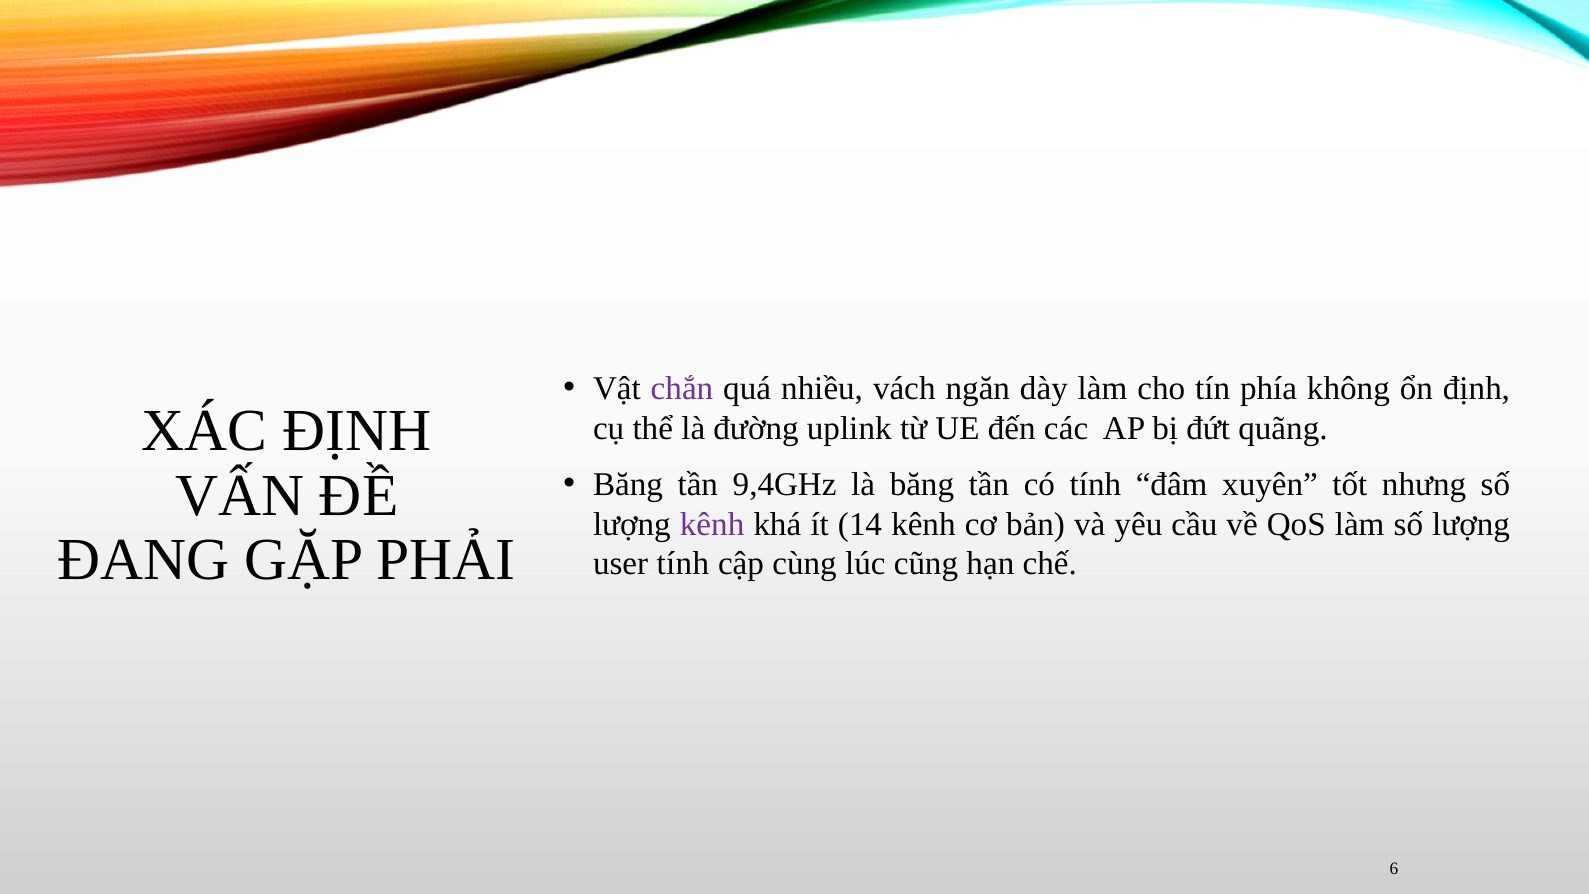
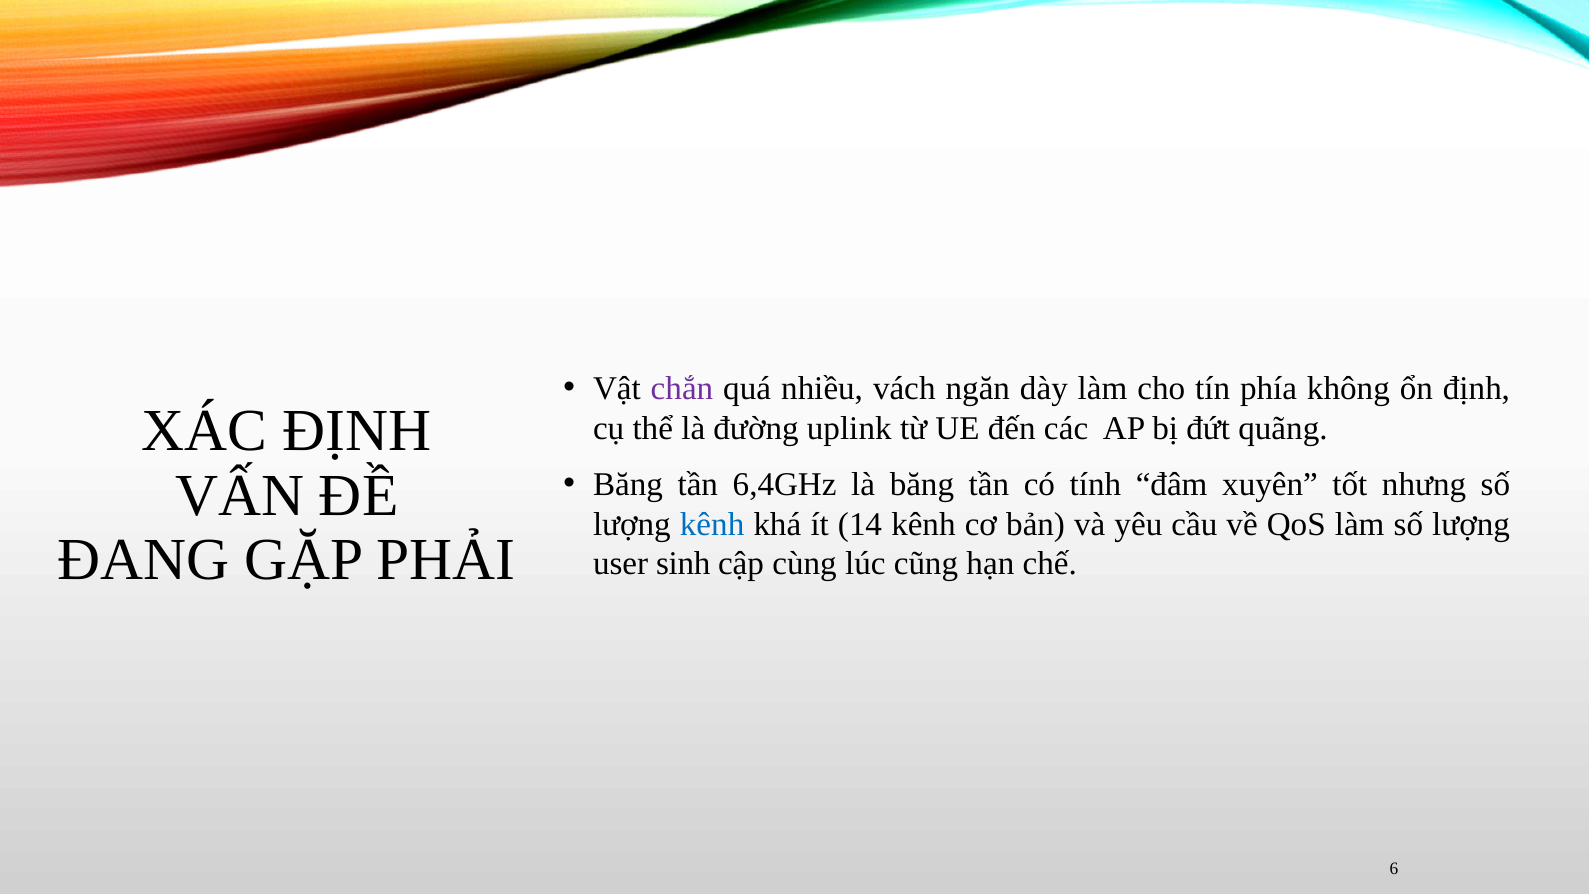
9,4GHz: 9,4GHz -> 6,4GHz (785, 484)
kênh colour: purple -> blue (712, 524)
user tính: tính -> sinh (683, 564)
